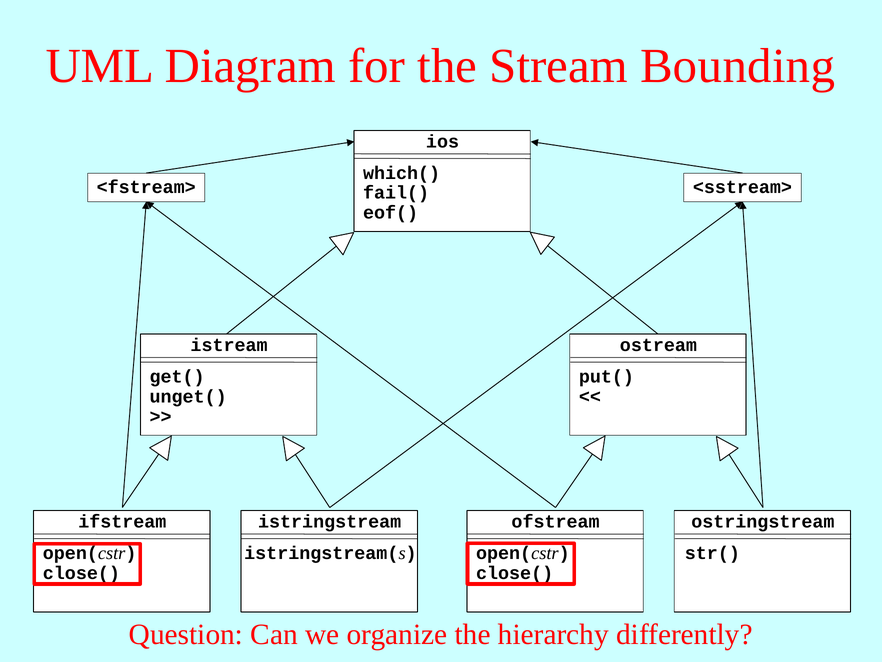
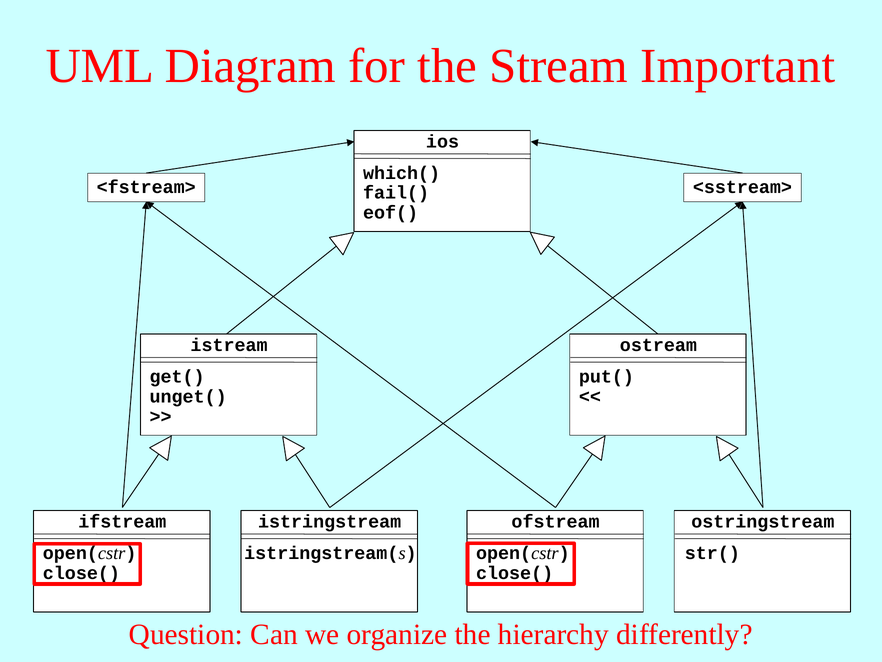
Bounding: Bounding -> Important (738, 66)
